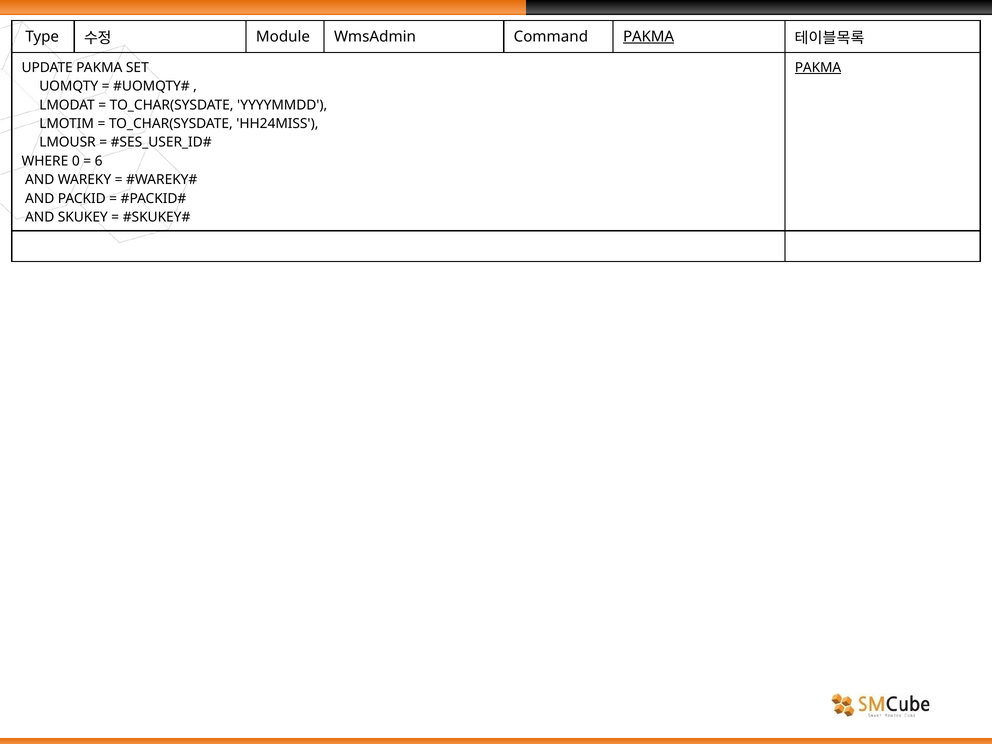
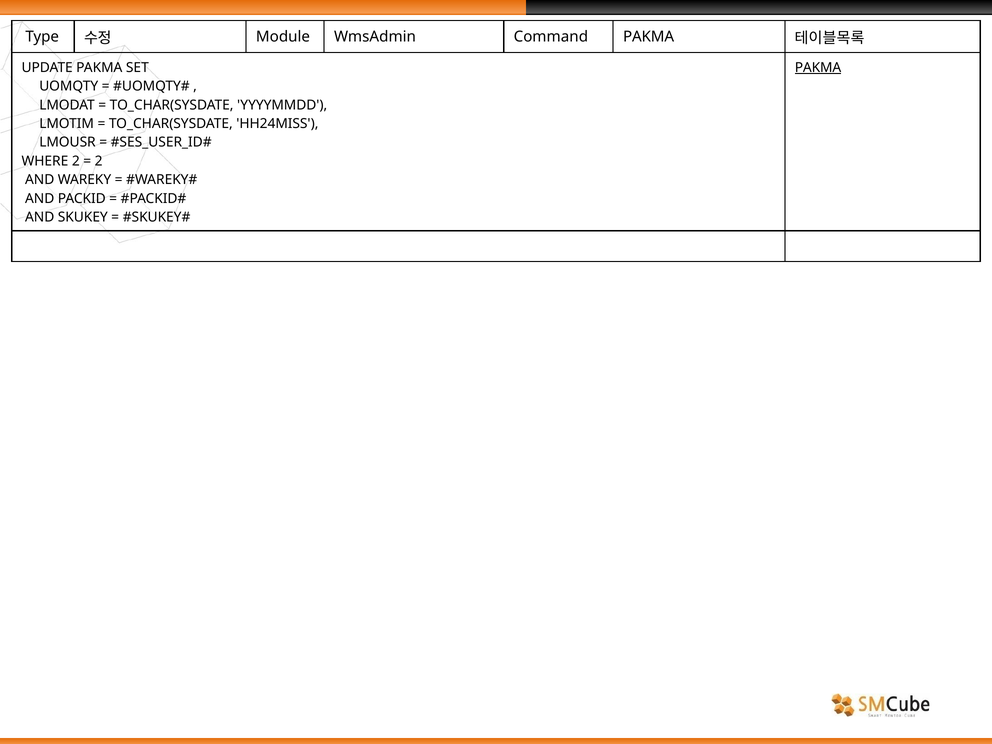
PAKMA underline: present -> none (649, 37)
WHERE 0: 0 -> 2 (76, 161)
6: 6 -> 2 (99, 161)
